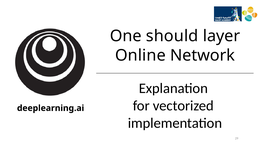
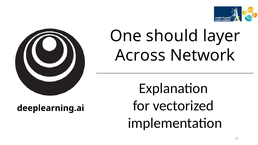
Online: Online -> Across (140, 55)
